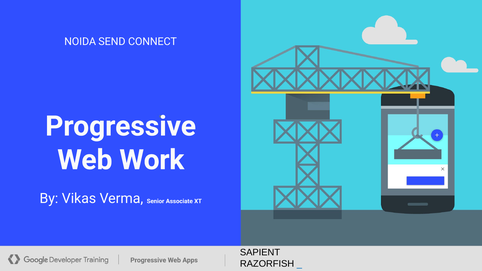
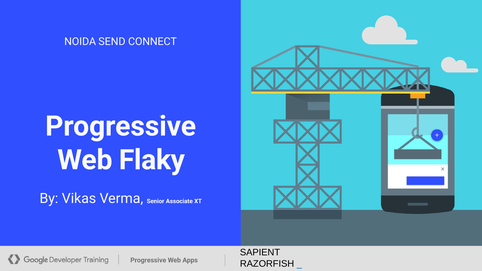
Work: Work -> Flaky (152, 160)
